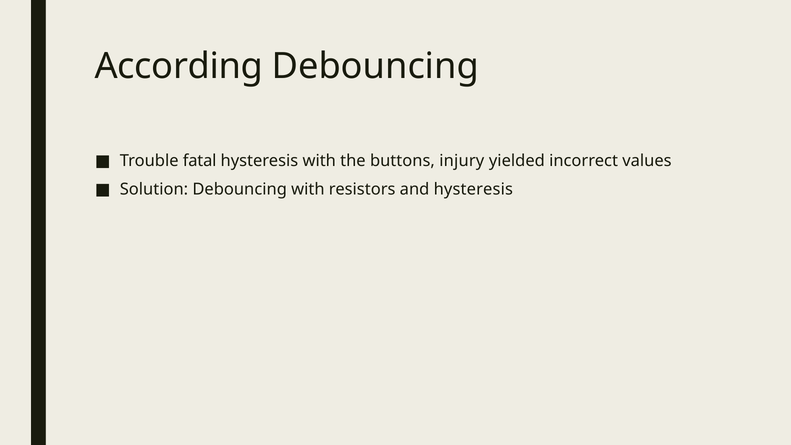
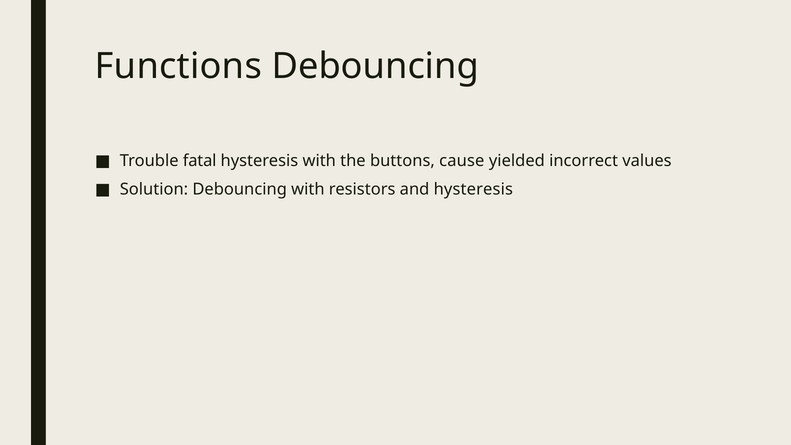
According: According -> Functions (178, 66)
injury: injury -> cause (462, 161)
